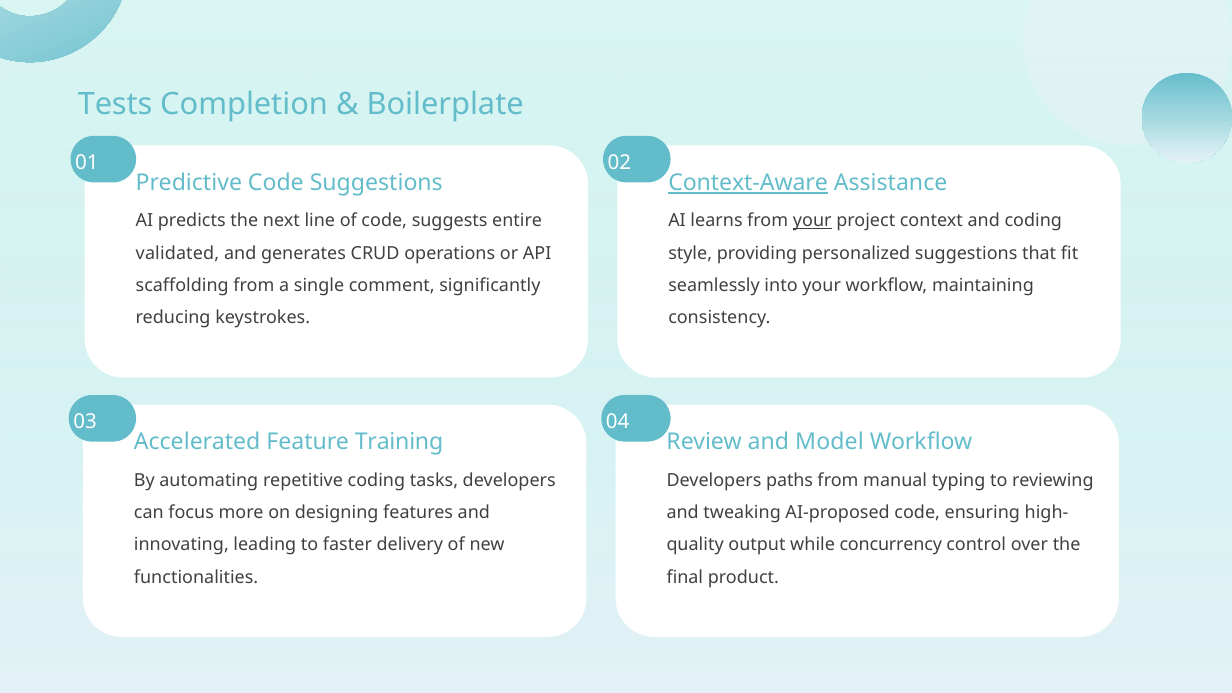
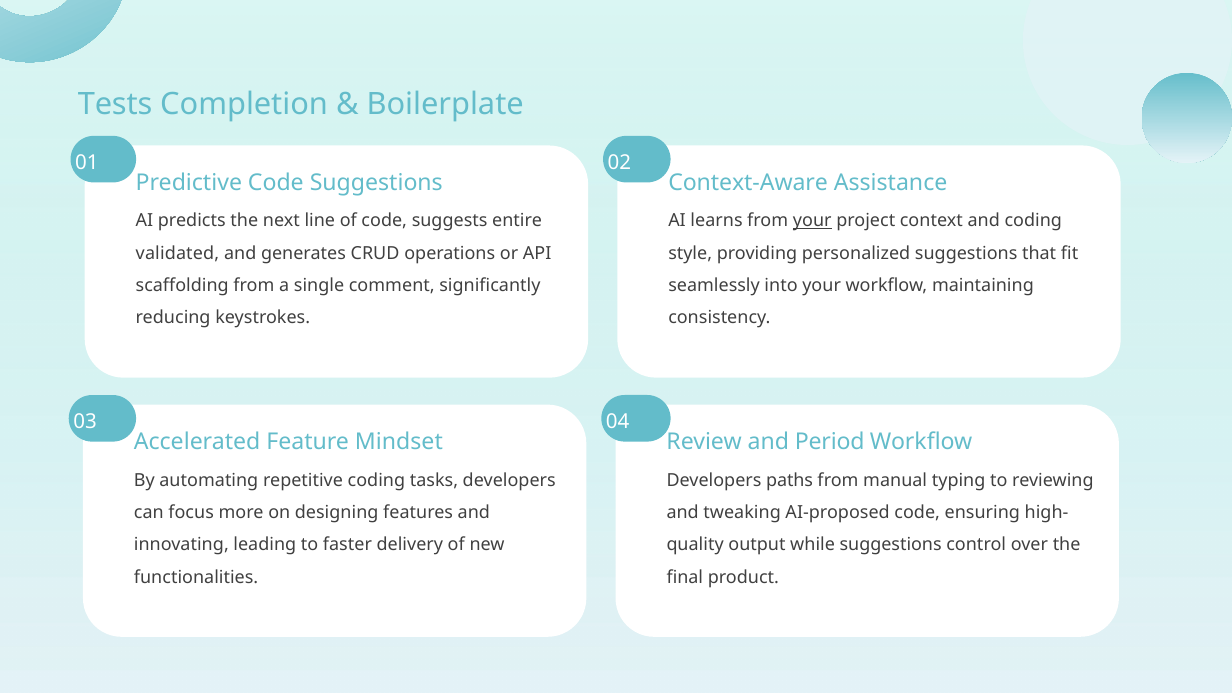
Context-Aware underline: present -> none (748, 183)
Model: Model -> Period (830, 442)
Training: Training -> Mindset (399, 442)
while concurrency: concurrency -> suggestions (891, 545)
